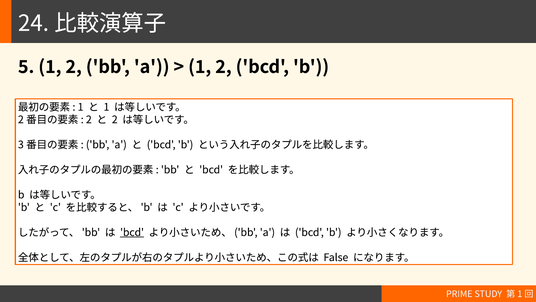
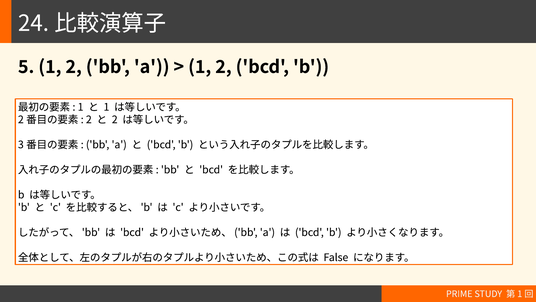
bcd underline: present -> none (132, 232)
